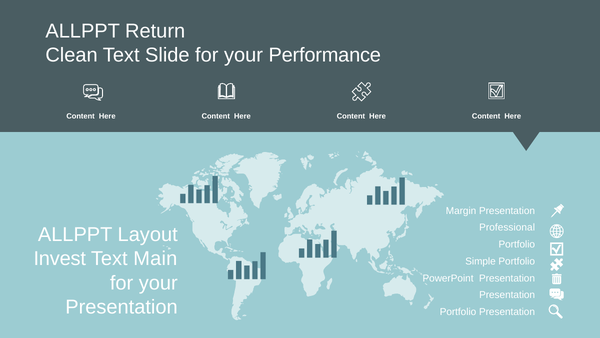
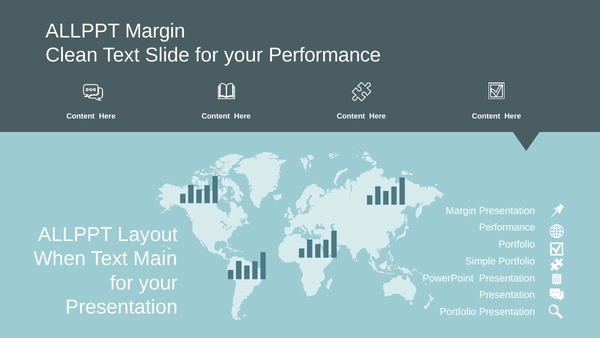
ALLPPT Return: Return -> Margin (155, 31)
Professional: Professional -> Performance (507, 227)
Invest: Invest -> When (60, 258)
